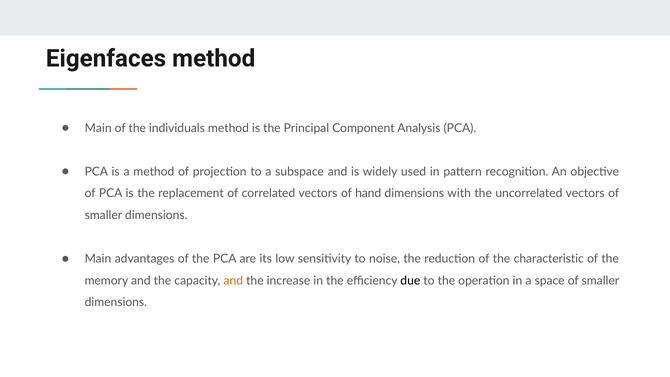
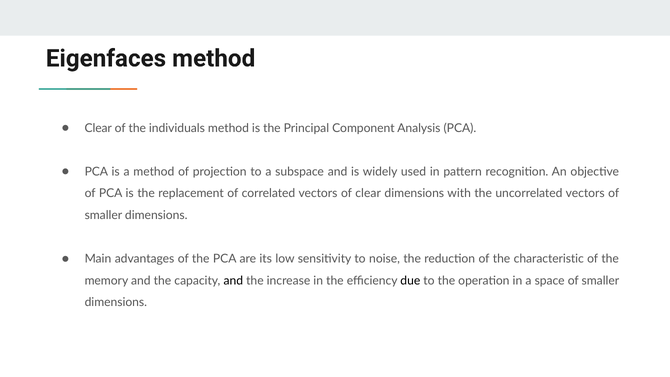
Main: Main -> Clear (98, 128)
of hand: hand -> clear (368, 193)
and colour: orange -> black (233, 281)
